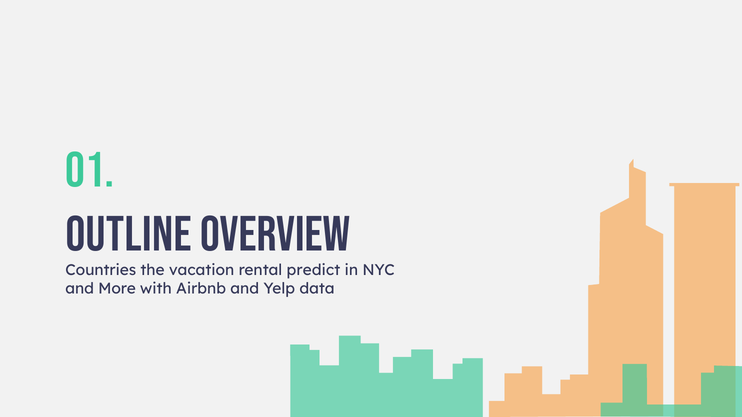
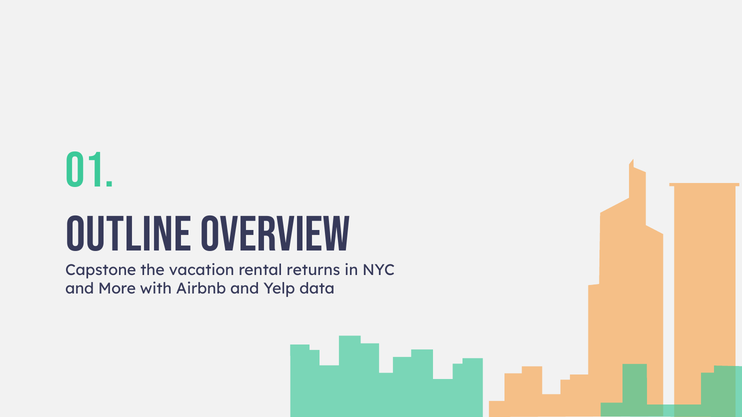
Countries: Countries -> Capstone (101, 270)
predict: predict -> returns (313, 270)
